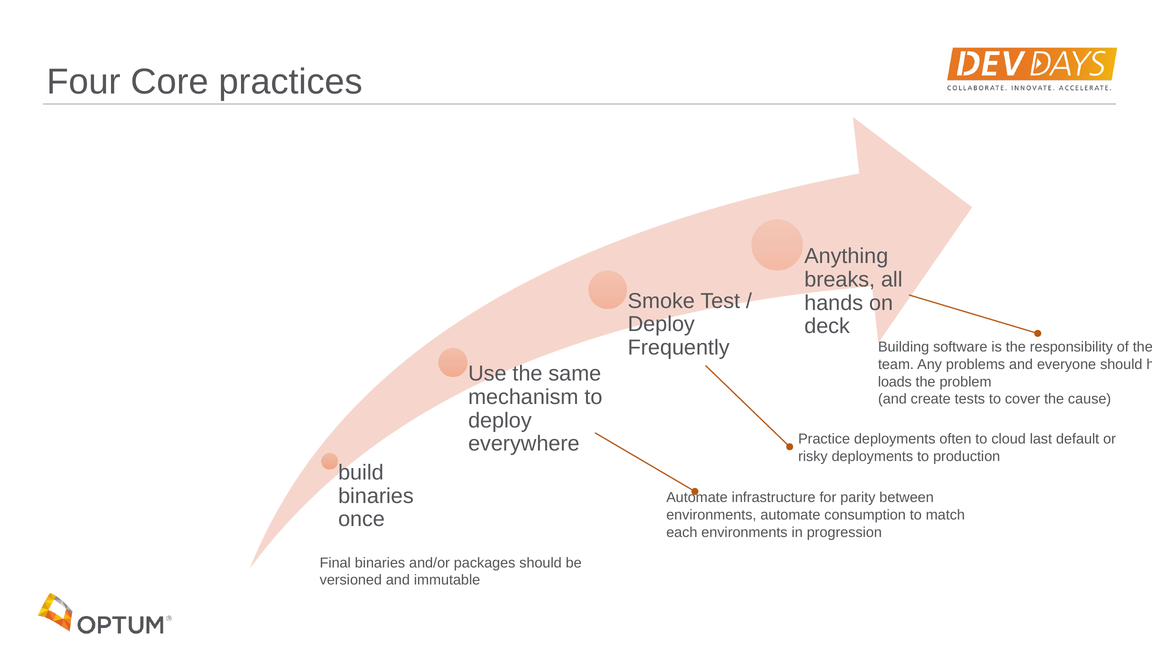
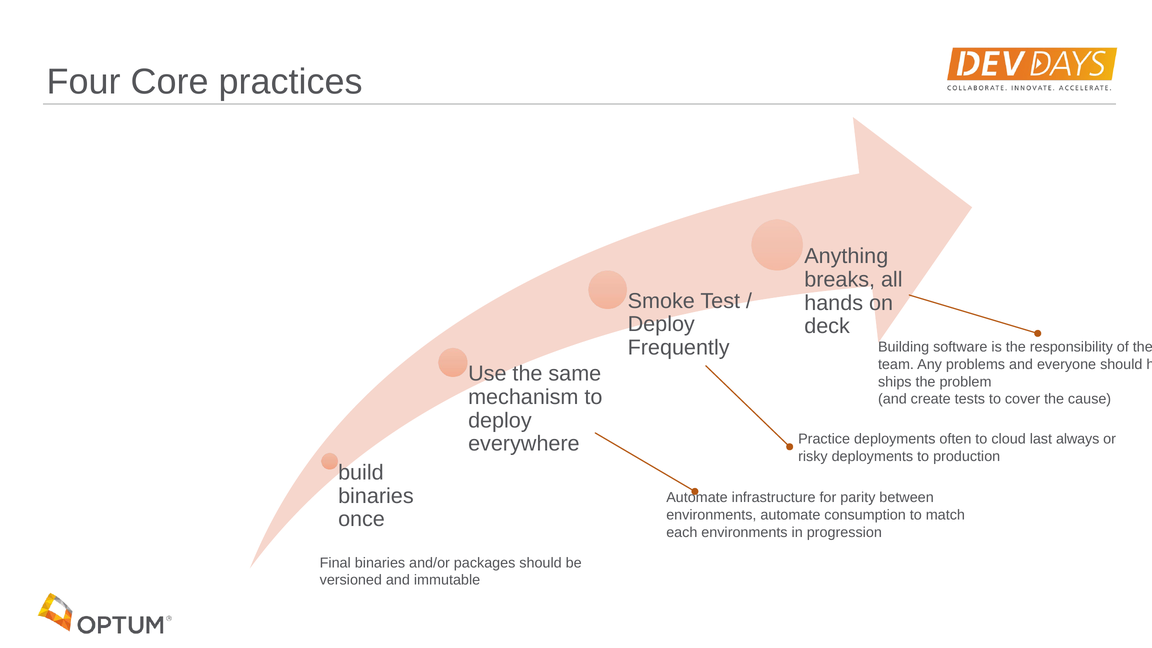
loads: loads -> ships (895, 382)
default: default -> always (1078, 439)
